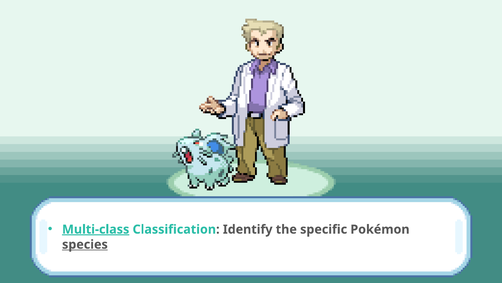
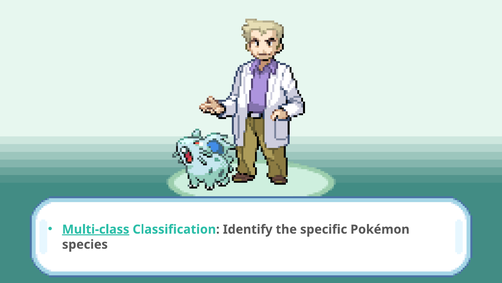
species underline: present -> none (85, 244)
